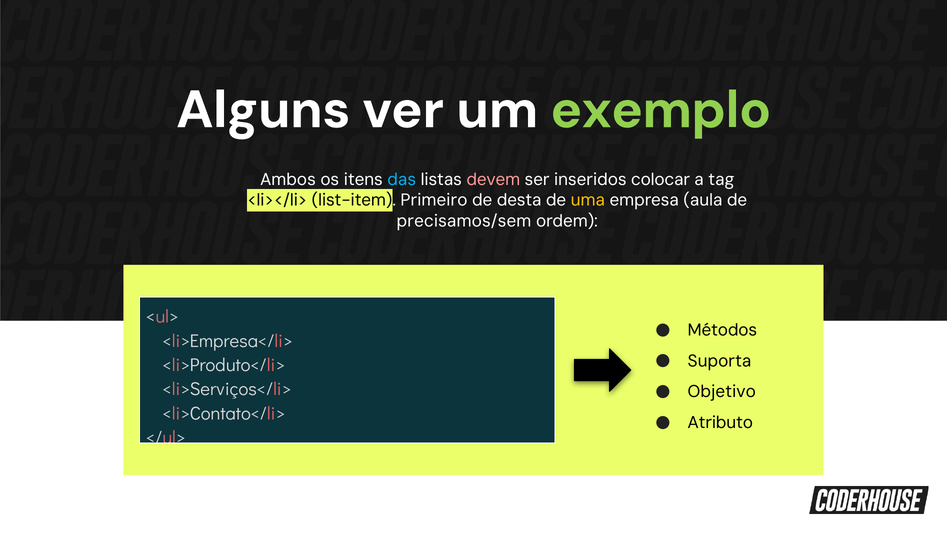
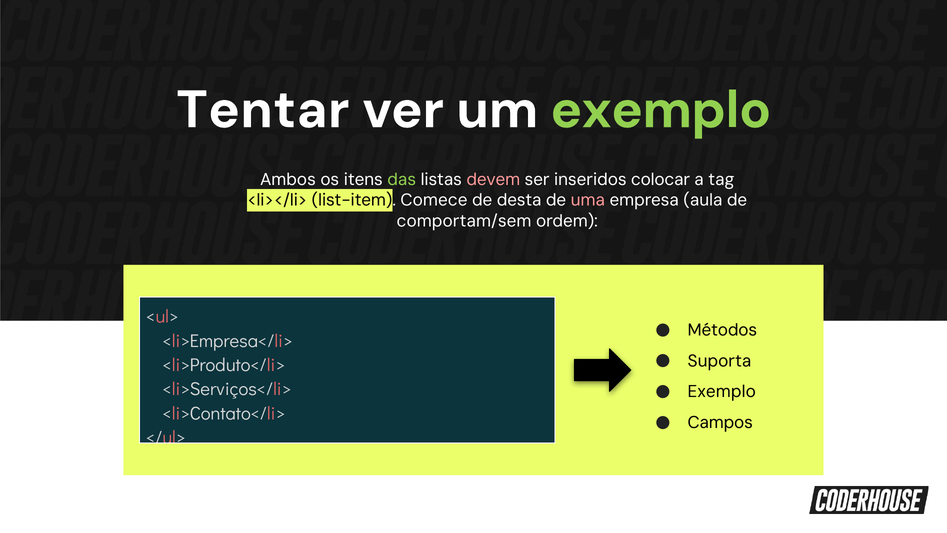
Alguns: Alguns -> Tentar (263, 110)
das colour: light blue -> light green (402, 180)
Primeiro: Primeiro -> Comece (434, 200)
uma colour: yellow -> pink (588, 200)
precisamos/sem: precisamos/sem -> comportam/sem (464, 221)
Objetivo: Objetivo -> Exemplo (722, 392)
Atributo: Atributo -> Campos (720, 422)
